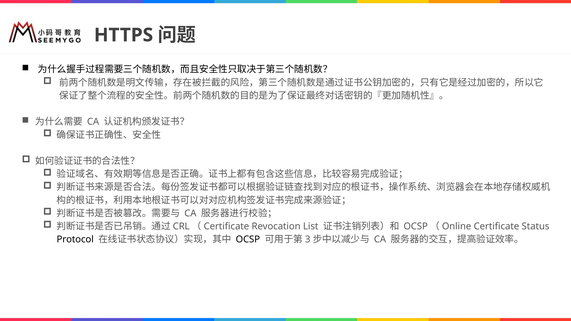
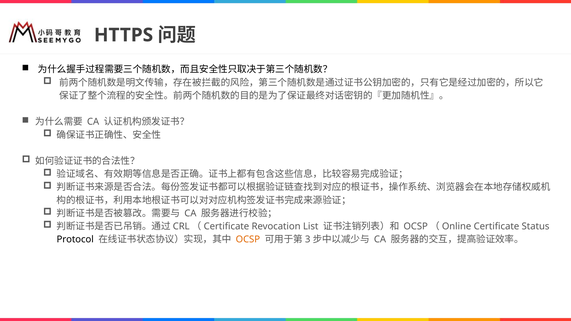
OCSP colour: black -> orange (248, 240)
